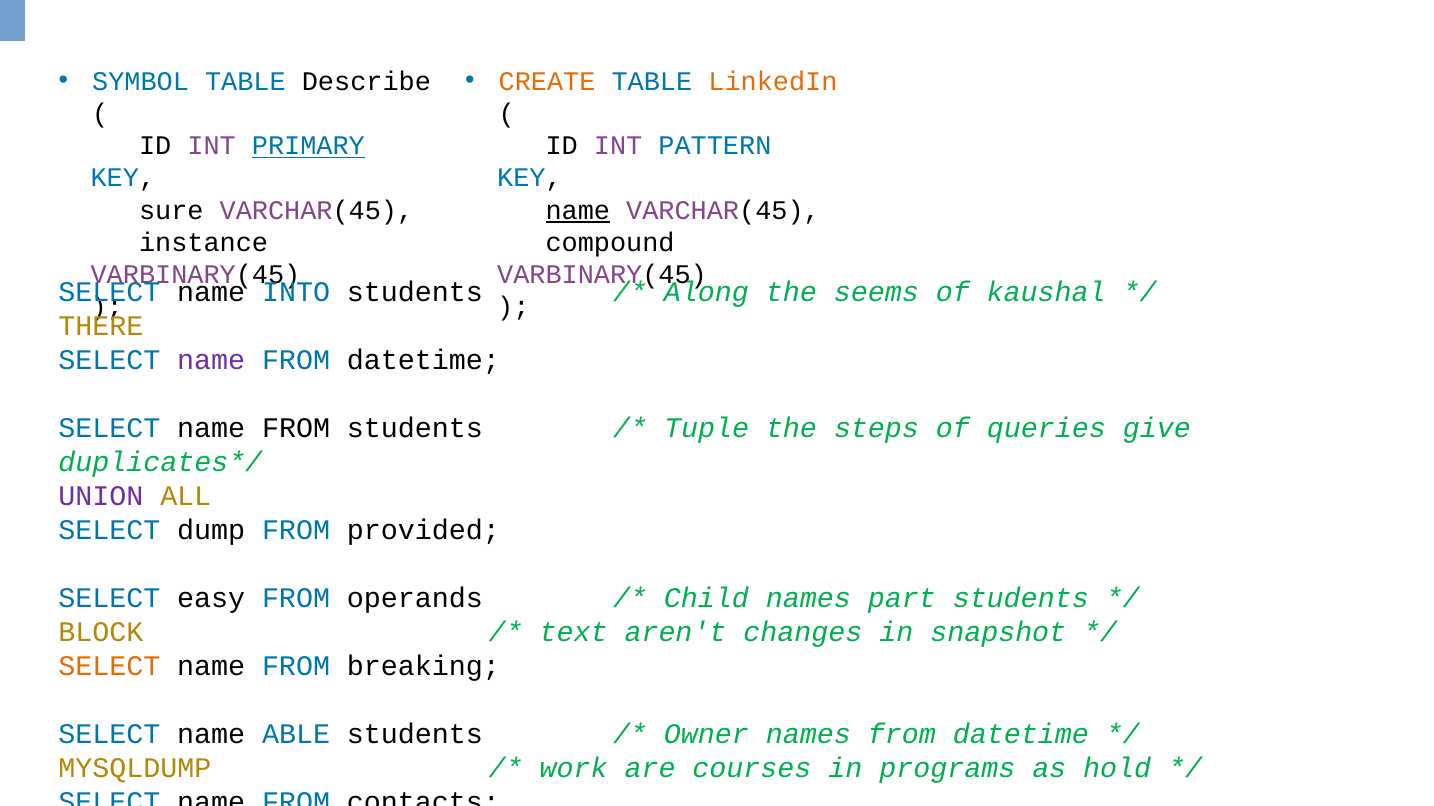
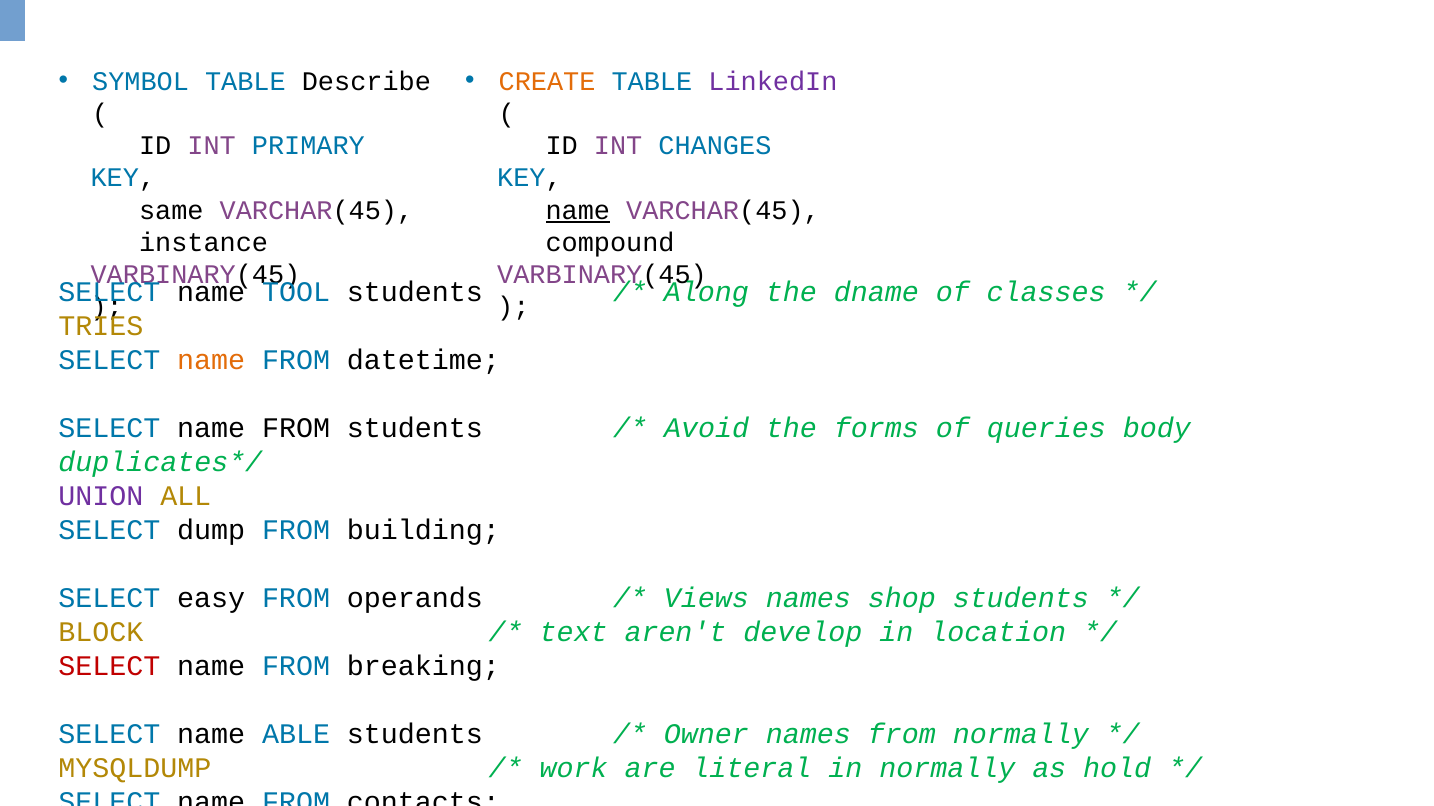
LinkedIn colour: orange -> purple (773, 81)
PRIMARY underline: present -> none (308, 146)
PATTERN: PATTERN -> CHANGES (715, 146)
sure: sure -> same (171, 210)
INTO: INTO -> TOOL (296, 292)
seems: seems -> dname (876, 292)
kaushal: kaushal -> classes (1046, 292)
THERE: THERE -> TRIES (101, 326)
name colour: purple -> orange (211, 360)
Tuple: Tuple -> Avoid (707, 428)
steps: steps -> forms (876, 428)
give: give -> body (1157, 428)
provided: provided -> building (423, 530)
Child: Child -> Views (706, 598)
part: part -> shop (902, 598)
changes: changes -> develop (803, 633)
snapshot: snapshot -> location (998, 633)
SELECT colour: orange -> red (109, 667)
names from datetime: datetime -> normally (1021, 735)
courses: courses -> literal (752, 769)
in programs: programs -> normally (947, 769)
